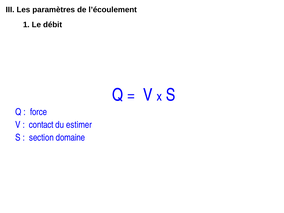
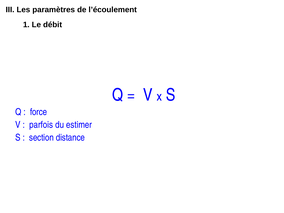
contact: contact -> parfois (41, 125)
domaine: domaine -> distance (70, 137)
